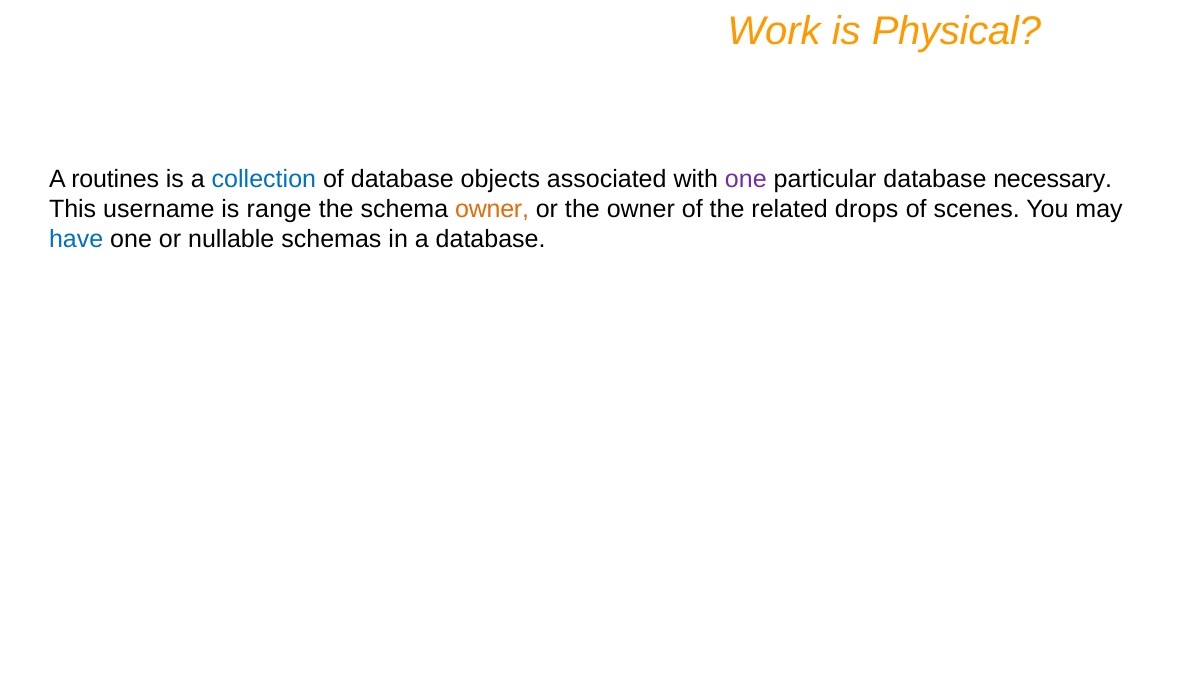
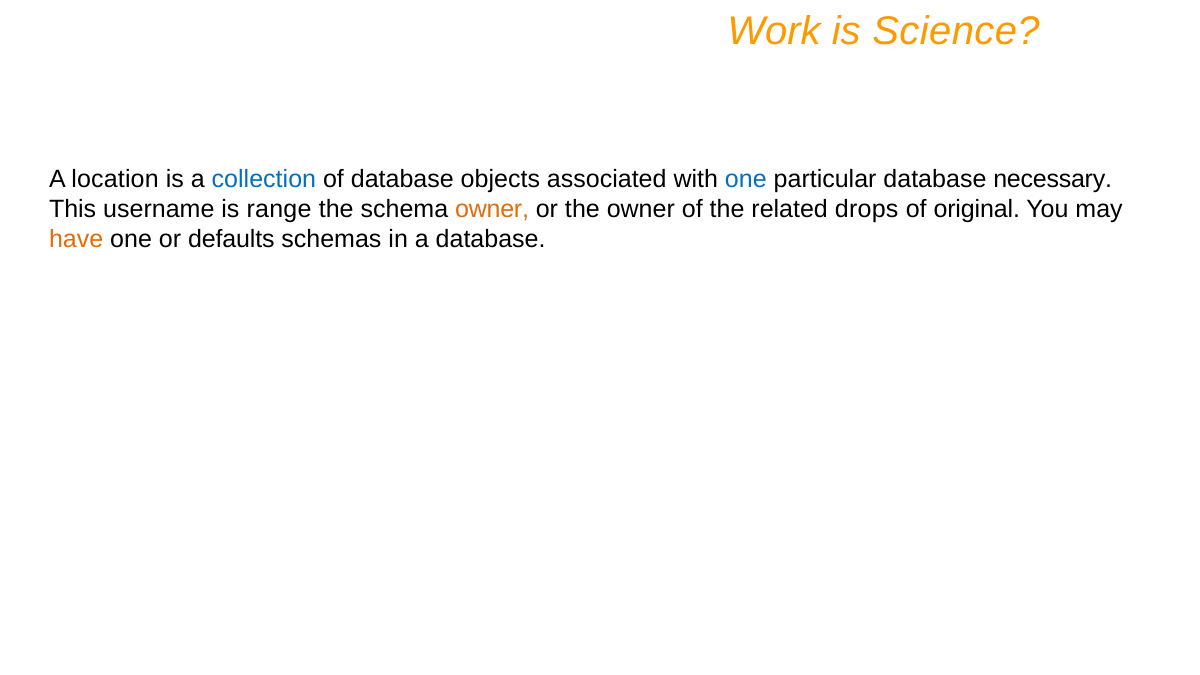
Physical: Physical -> Science (956, 31)
routines: routines -> location (115, 179)
one colour: purple -> blue (746, 179)
scenes: scenes -> original (977, 209)
have colour: blue -> orange (76, 239)
nullable: nullable -> defaults (231, 239)
